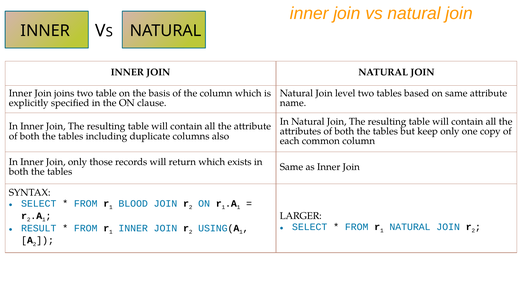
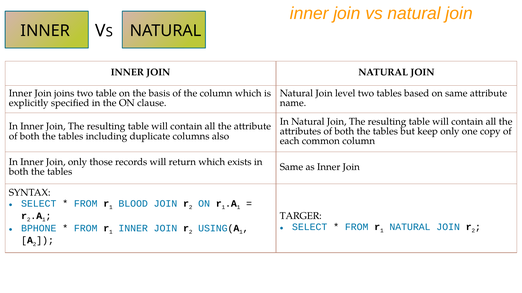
LARGER: LARGER -> TARGER (301, 216)
RESULT: RESULT -> BPHONE (39, 229)
